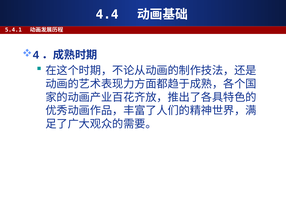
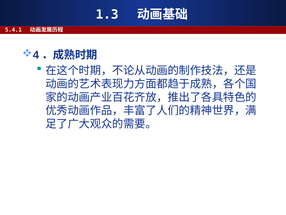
4.4: 4.4 -> 1.3 (107, 14)
